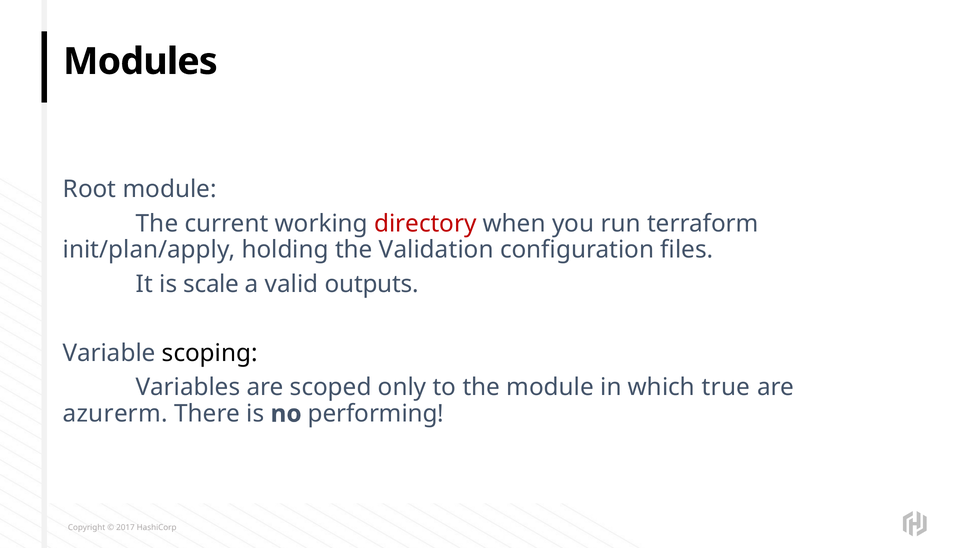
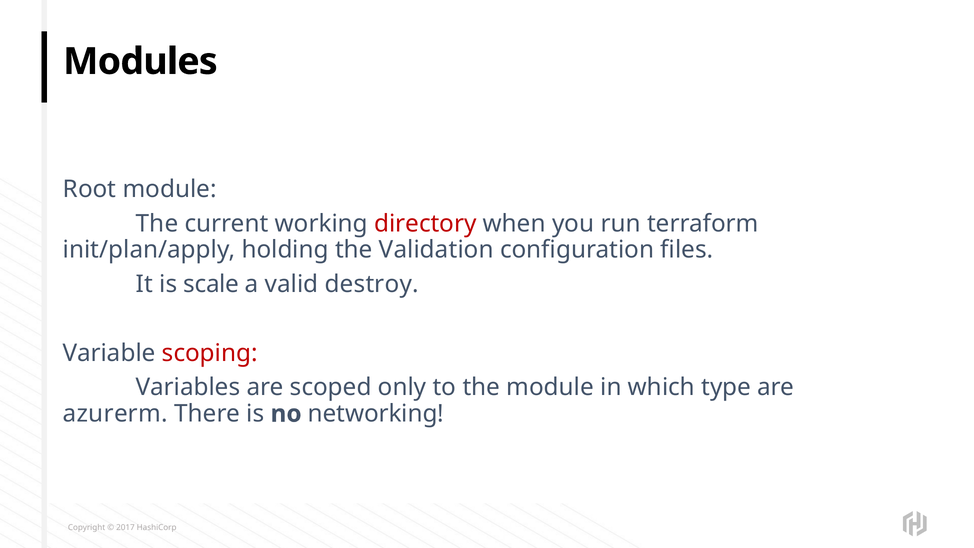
outputs: outputs -> destroy (372, 284)
scoping colour: black -> red (210, 353)
true: true -> type (726, 387)
performing: performing -> networking (376, 414)
